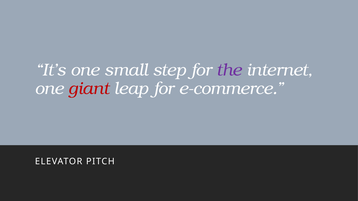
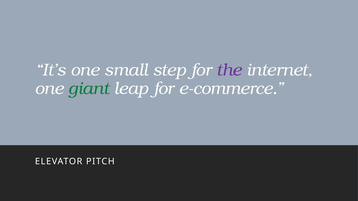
giant colour: red -> green (89, 89)
